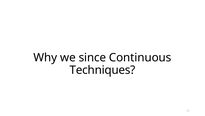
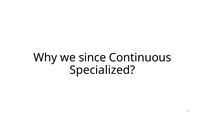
Techniques: Techniques -> Specialized (102, 70)
